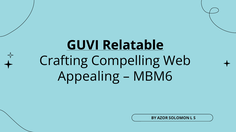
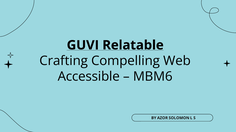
Appealing: Appealing -> Accessible (89, 77)
